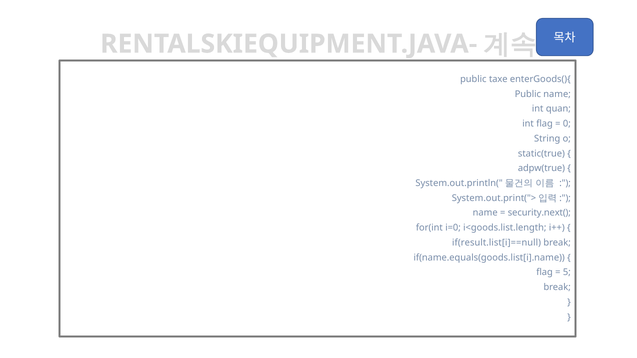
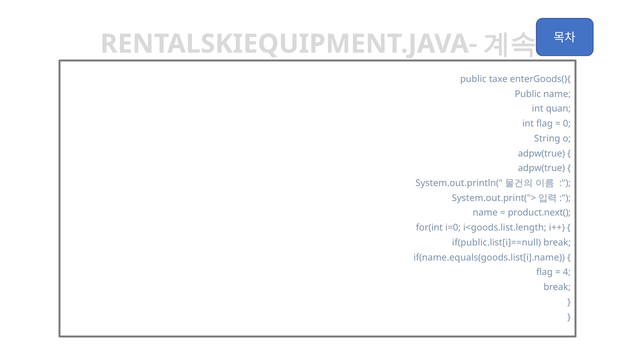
static(true: static(true -> adpw(true (541, 154)
security.next(: security.next( -> product.next( (539, 213)
if(result.list[i]==null: if(result.list[i]==null -> if(public.list[i]==null (497, 243)
5: 5 -> 4 (567, 273)
